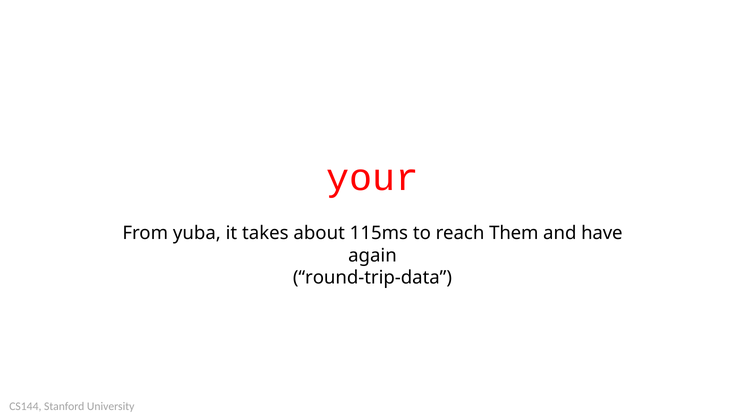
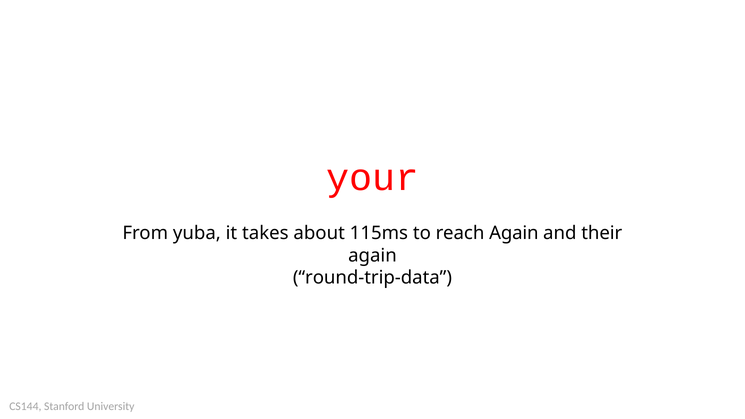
reach Them: Them -> Again (514, 233)
have: have -> their (602, 233)
